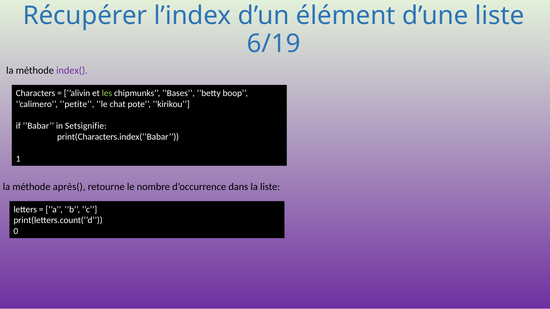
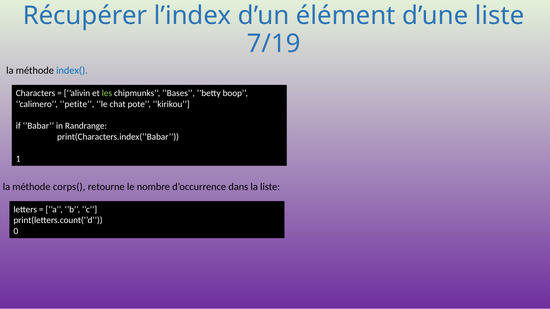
6/19: 6/19 -> 7/19 (274, 44)
index( colour: purple -> blue (72, 70)
Setsignifie: Setsignifie -> Randrange (86, 126)
après(: après( -> corps( (69, 187)
